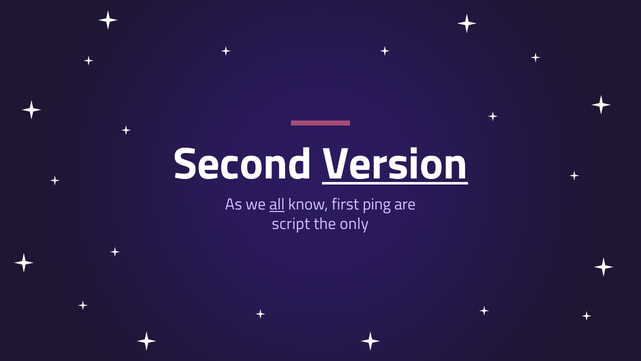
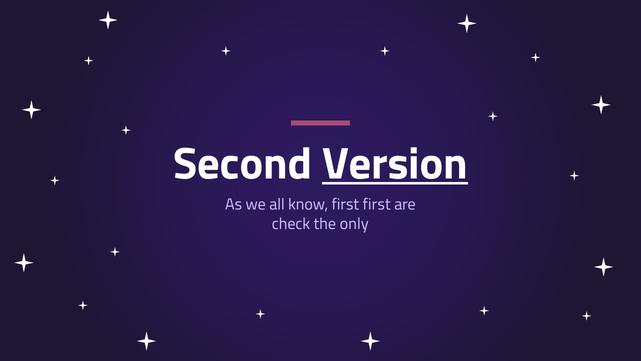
all underline: present -> none (277, 204)
first ping: ping -> first (377, 204)
script: script -> check (291, 224)
